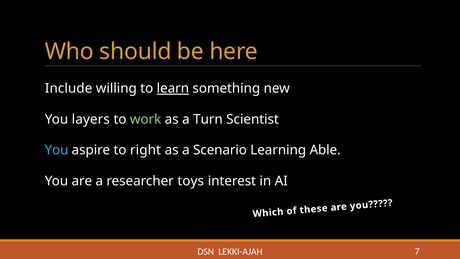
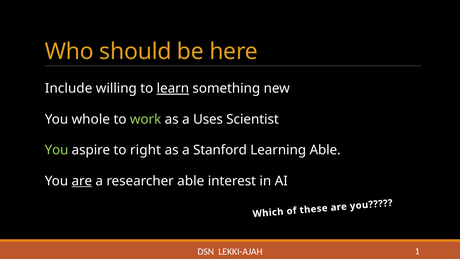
layers: layers -> whole (91, 119)
Turn: Turn -> Uses (208, 119)
You colour: light blue -> light green (57, 150)
Scenario: Scenario -> Stanford (220, 150)
are underline: none -> present (82, 181)
researcher toys: toys -> able (191, 181)
7: 7 -> 1 (417, 251)
